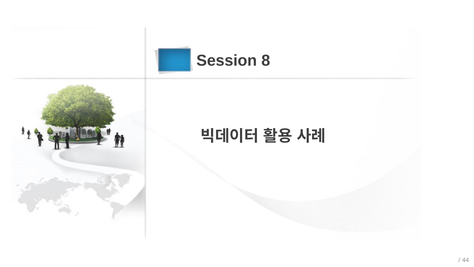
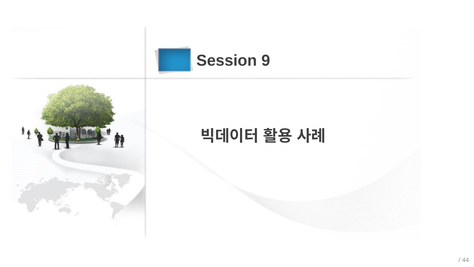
8: 8 -> 9 (266, 60)
